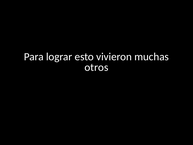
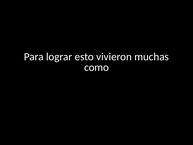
otros: otros -> como (97, 67)
